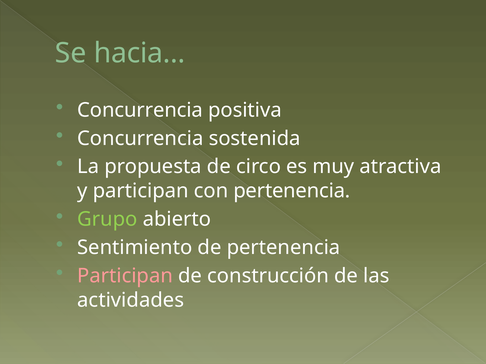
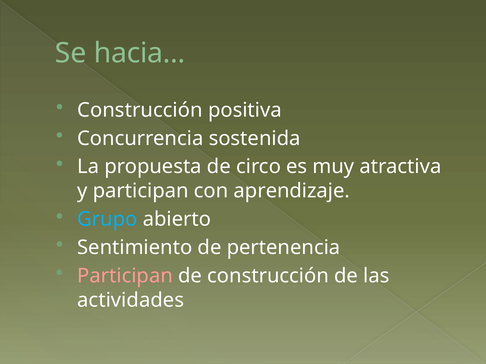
Concurrencia: Concurrencia -> Construcción (140, 110)
con pertenencia: pertenencia -> aprendizaje (292, 191)
Grupo colour: light green -> light blue (107, 220)
